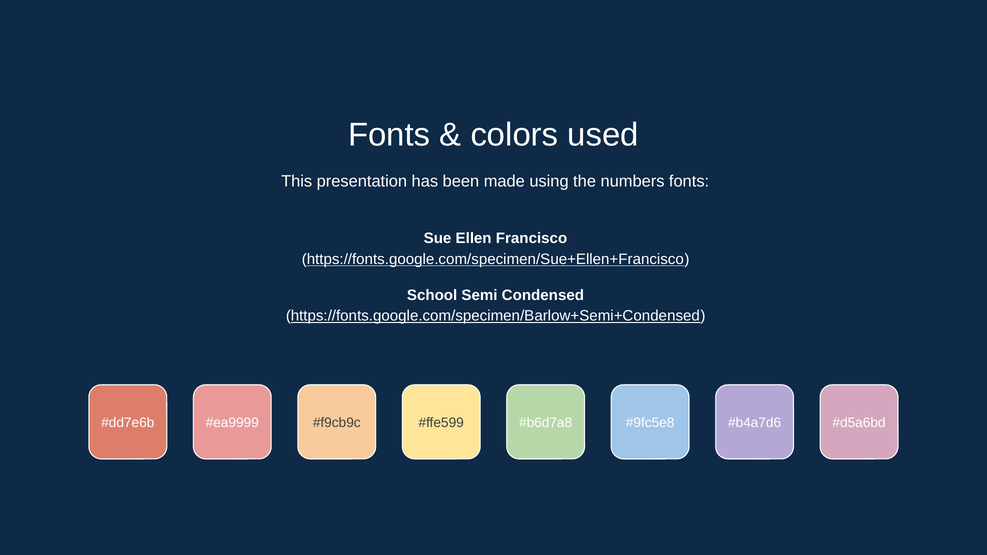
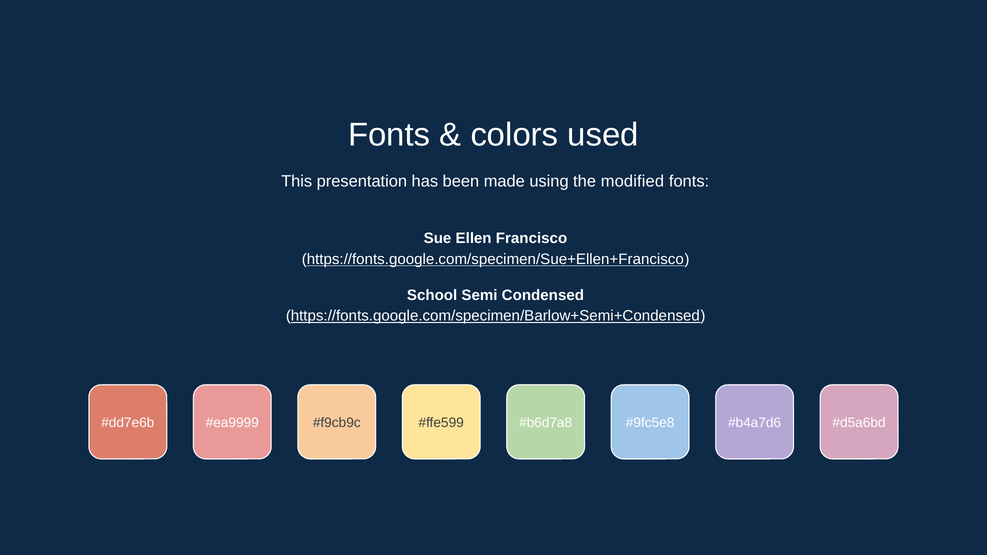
numbers: numbers -> modified (632, 181)
